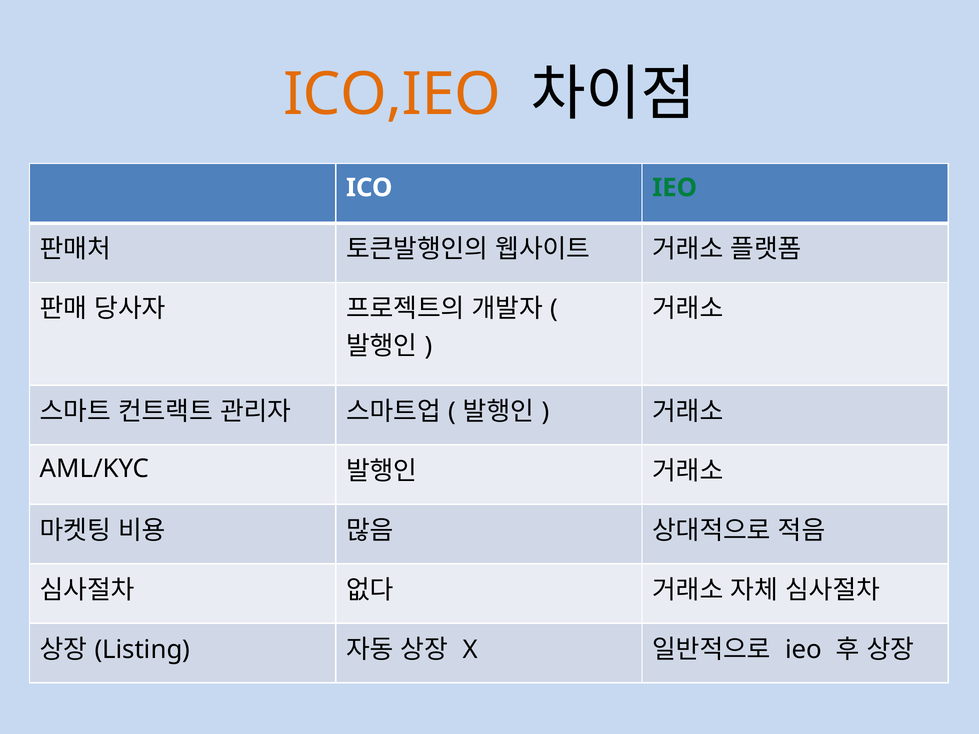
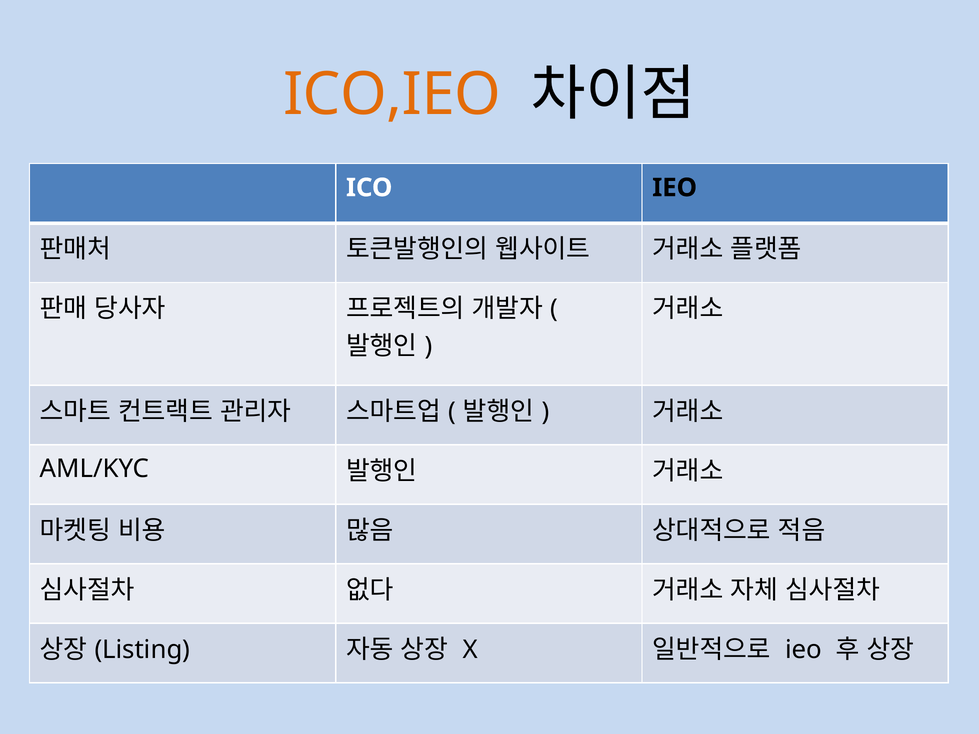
IEO colour: green -> black (675, 188)
